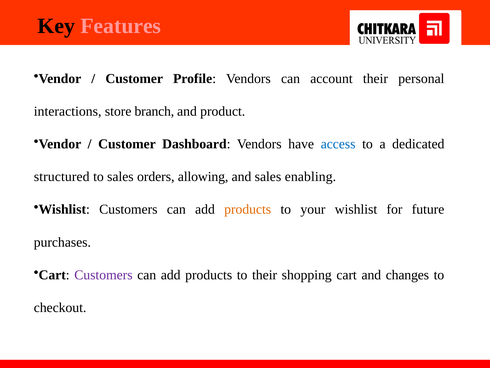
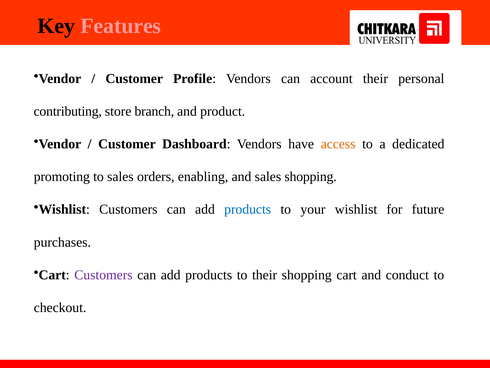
interactions: interactions -> contributing (68, 111)
access colour: blue -> orange (338, 144)
structured: structured -> promoting (62, 177)
allowing: allowing -> enabling (203, 177)
sales enabling: enabling -> shopping (311, 177)
products colour: orange -> blue (248, 209)
changes: changes -> conduct (407, 275)
